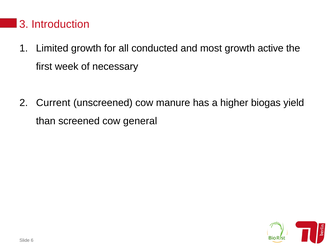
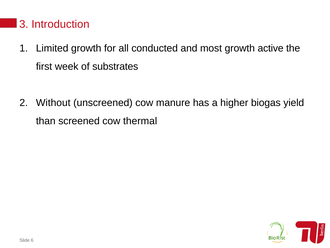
necessary: necessary -> substrates (115, 66)
Current: Current -> Without (53, 103)
general: general -> thermal (140, 121)
